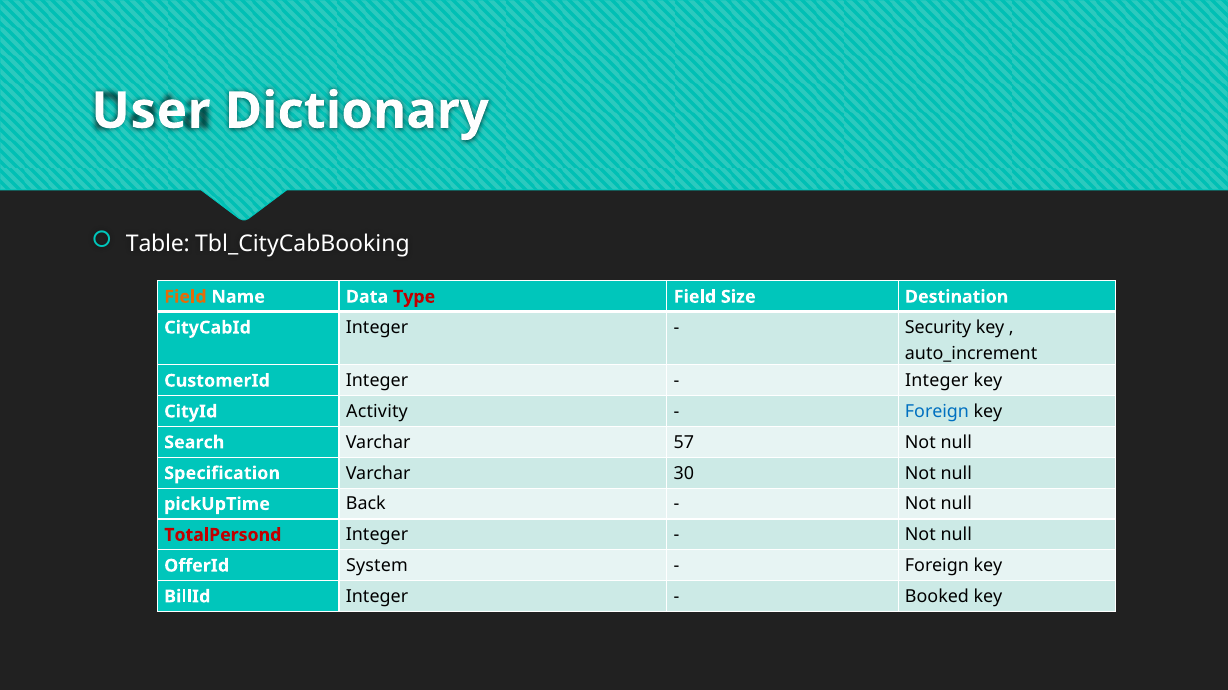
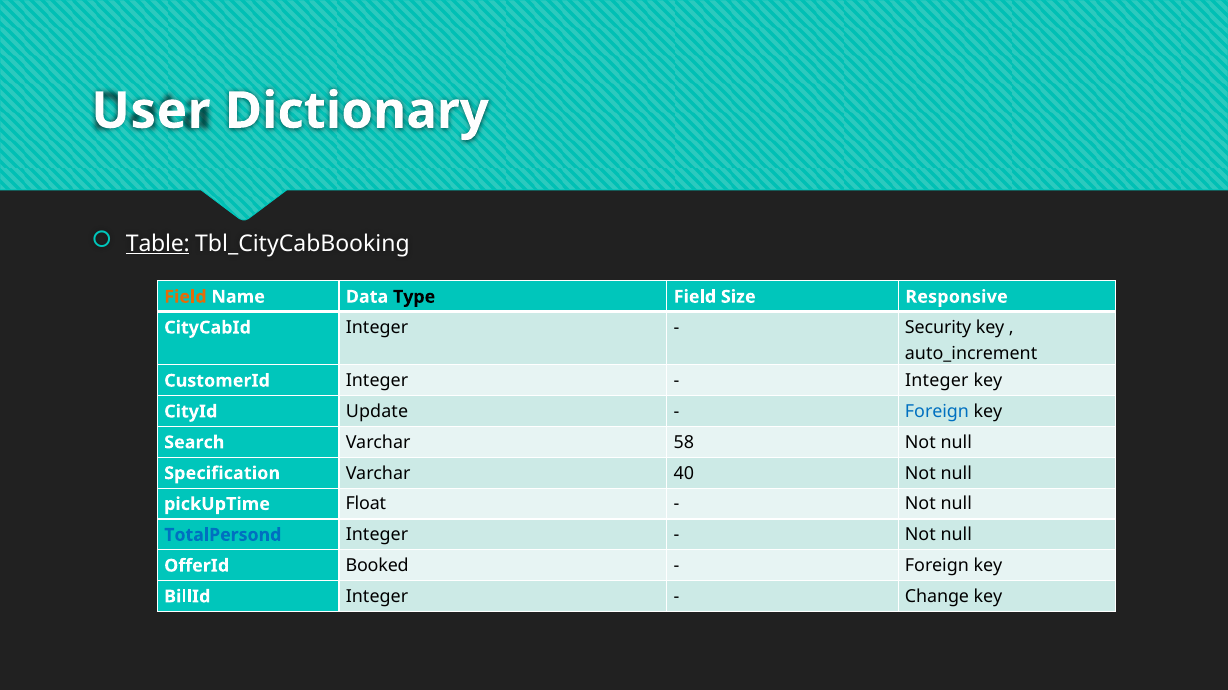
Table underline: none -> present (158, 244)
Type colour: red -> black (414, 297)
Destination: Destination -> Responsive (957, 297)
Activity: Activity -> Update (377, 412)
57: 57 -> 58 (684, 443)
30: 30 -> 40 (684, 474)
Back: Back -> Float (366, 505)
TotalPersond colour: red -> blue (223, 535)
System: System -> Booked (377, 566)
Booked: Booked -> Change (937, 597)
